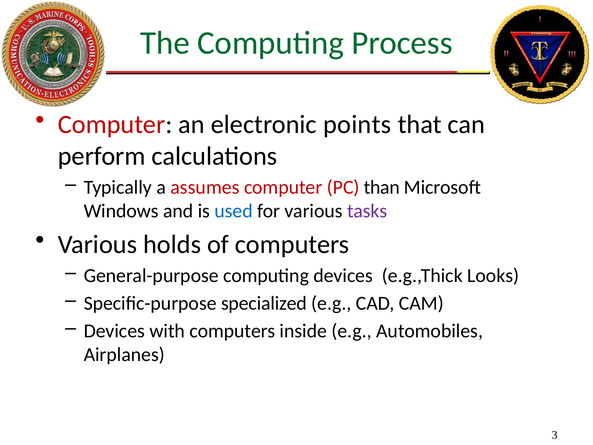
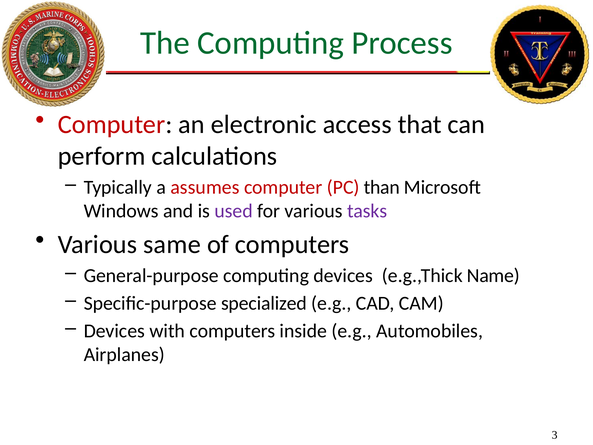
points: points -> access (357, 124)
used colour: blue -> purple (234, 211)
holds: holds -> same (172, 244)
Looks: Looks -> Name (493, 275)
